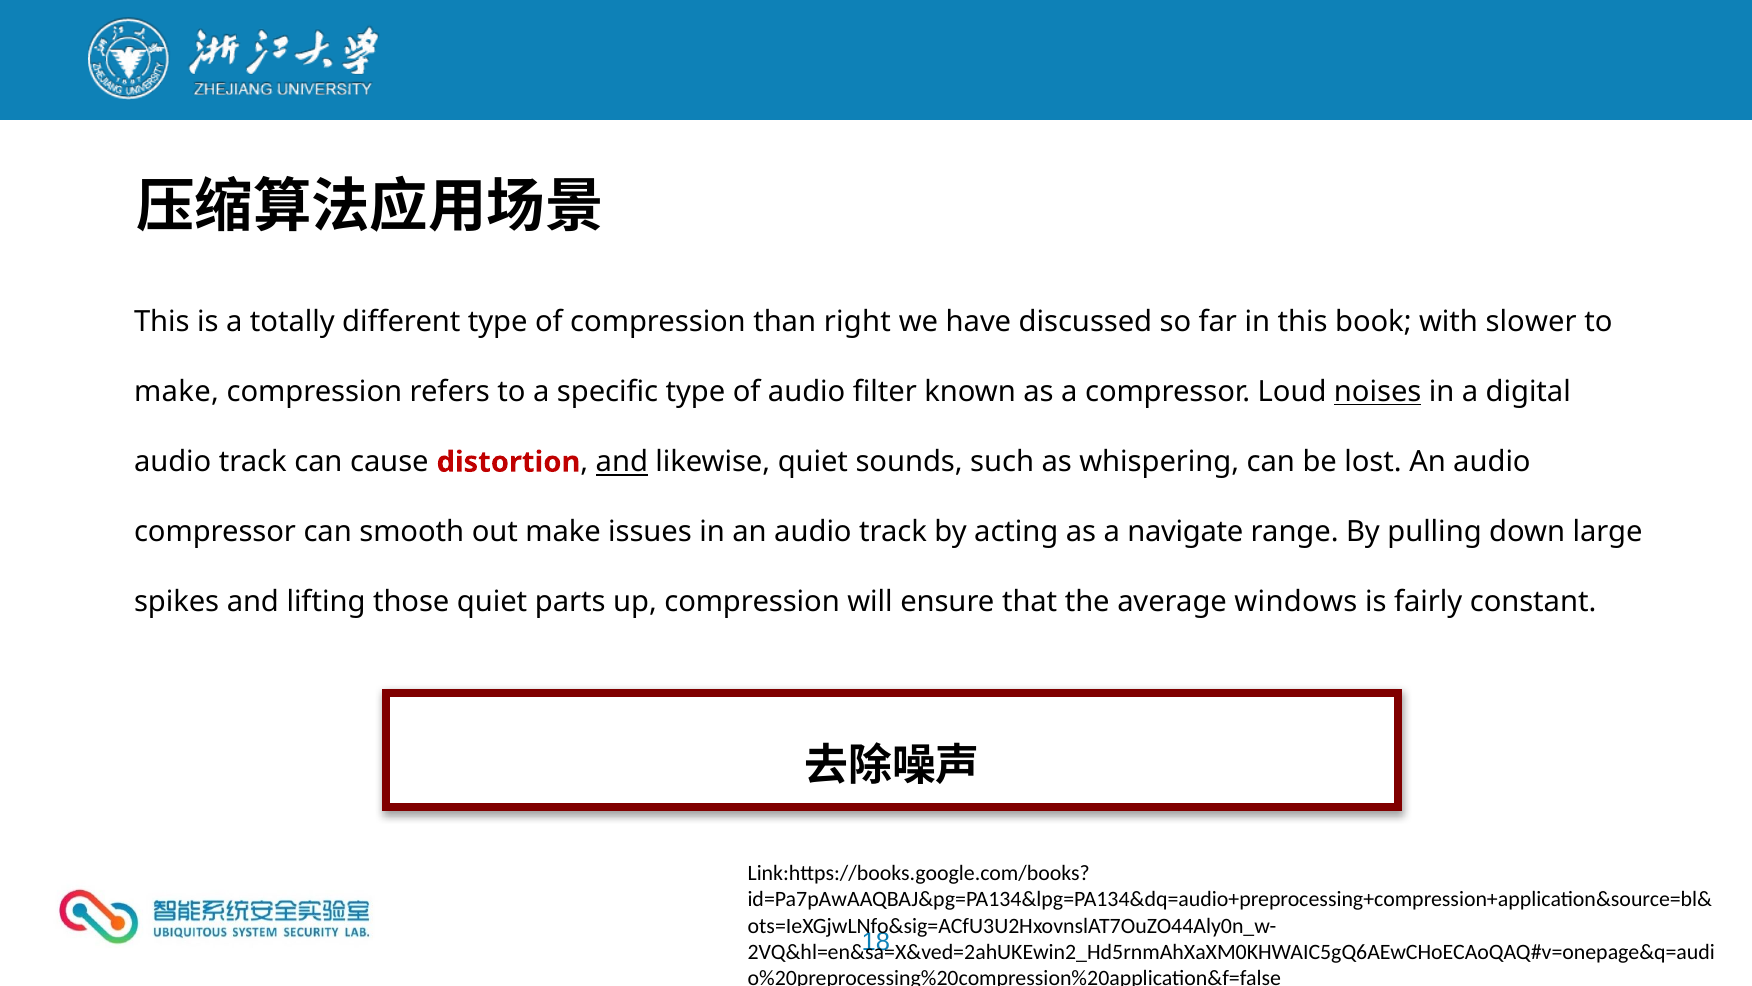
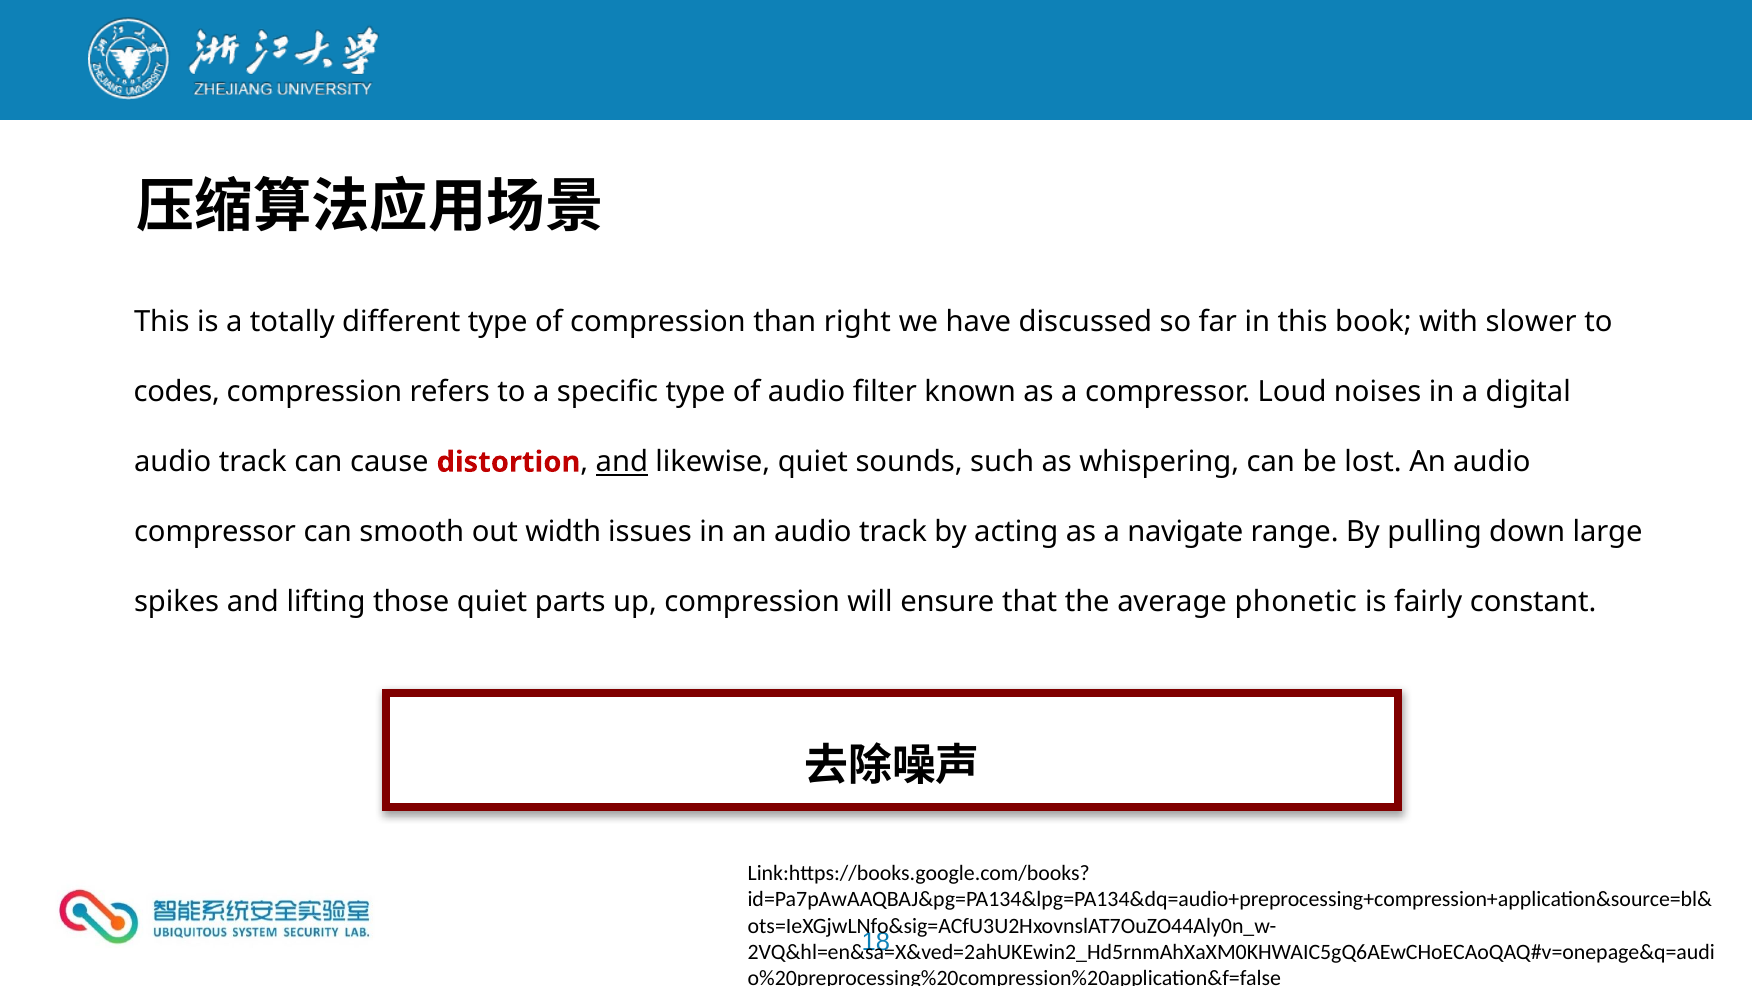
make: make -> codes (177, 392)
noises underline: present -> none (1378, 392)
out make: make -> width (563, 532)
windows: windows -> phonetic (1296, 602)
